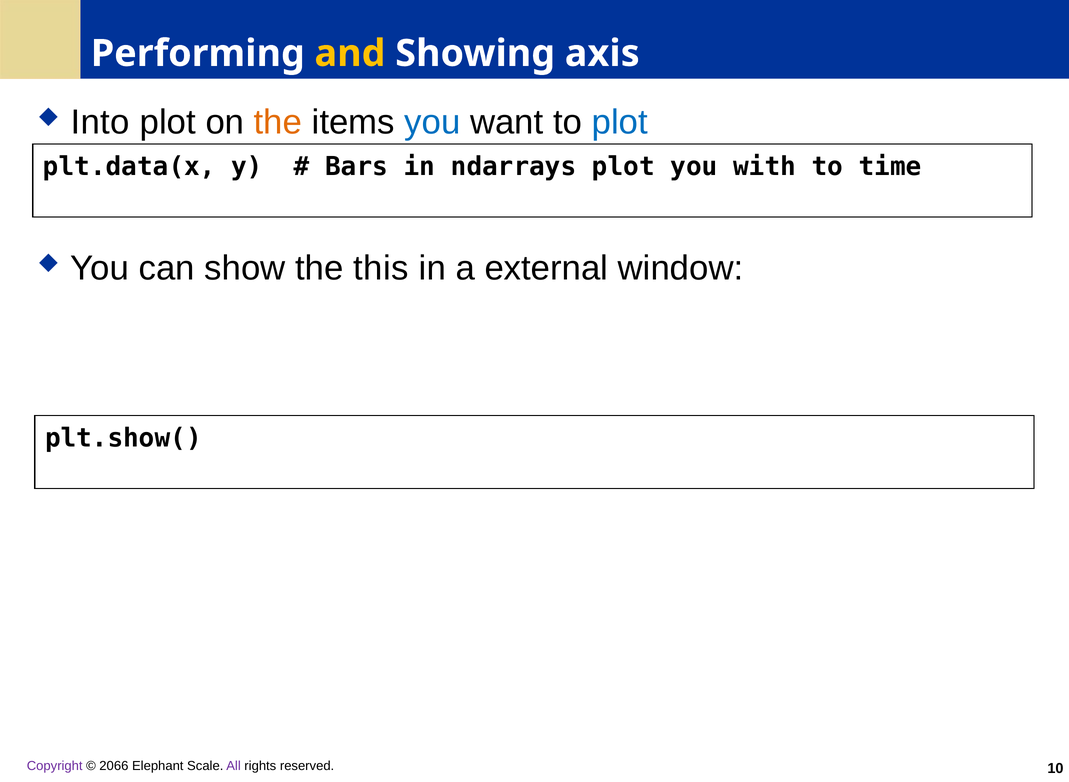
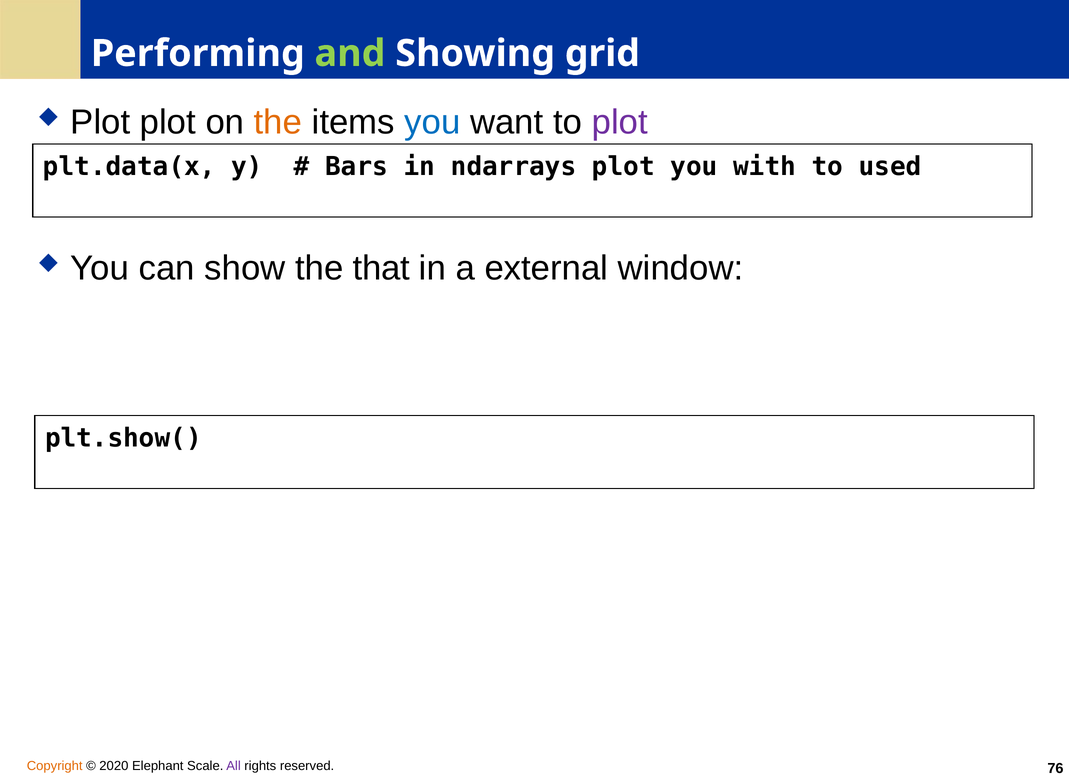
and colour: yellow -> light green (350, 54)
axis: axis -> grid (602, 54)
Into: Into -> Plot (100, 122)
plot colour: blue -> purple (620, 122)
time: time -> used (890, 167)
this: this -> that (381, 268)
Copyright colour: purple -> orange (55, 766)
2066: 2066 -> 2020 (114, 766)
10: 10 -> 76 (1055, 768)
